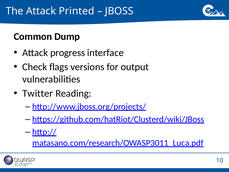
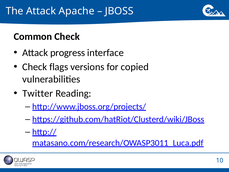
Printed: Printed -> Apache (77, 11)
Common Dump: Dump -> Check (67, 37)
output: output -> copied (135, 67)
